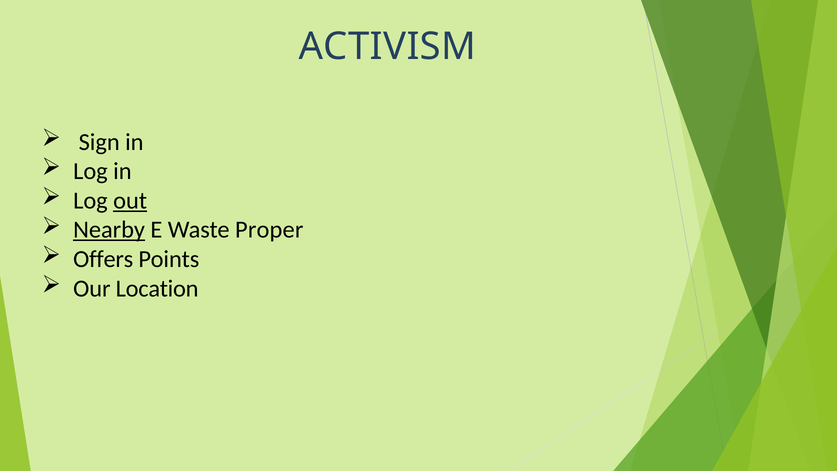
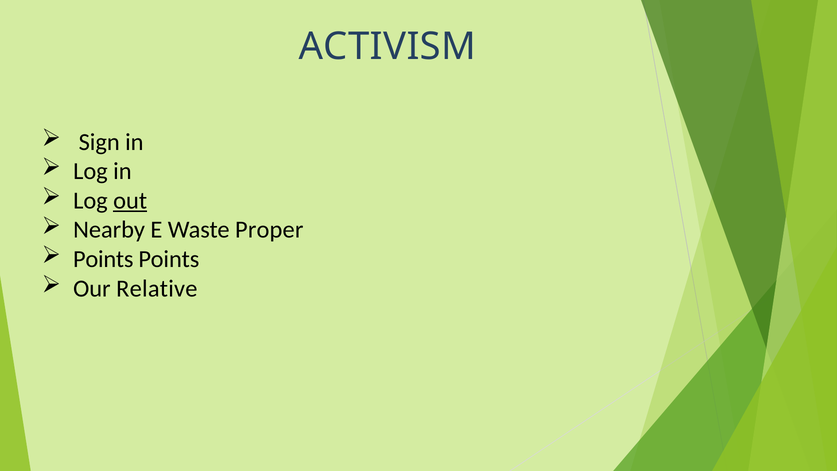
Nearby underline: present -> none (109, 230)
Offers: Offers -> Points (103, 259)
Location: Location -> Relative (157, 288)
